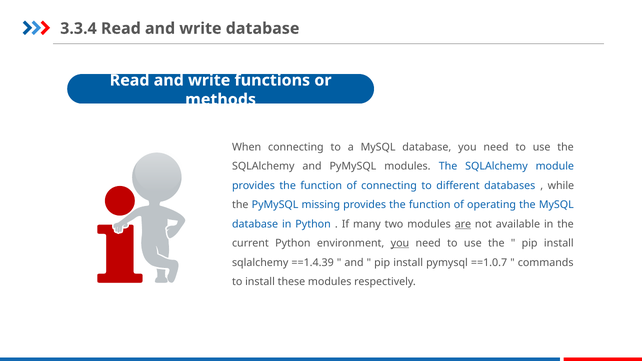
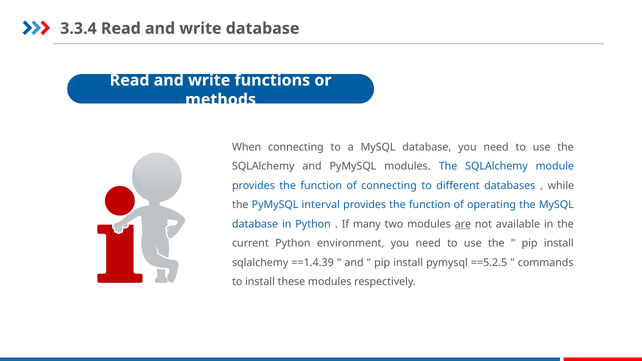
missing: missing -> interval (321, 205)
you underline: present -> none (400, 243)
==1.0.7: ==1.0.7 -> ==5.2.5 (489, 263)
